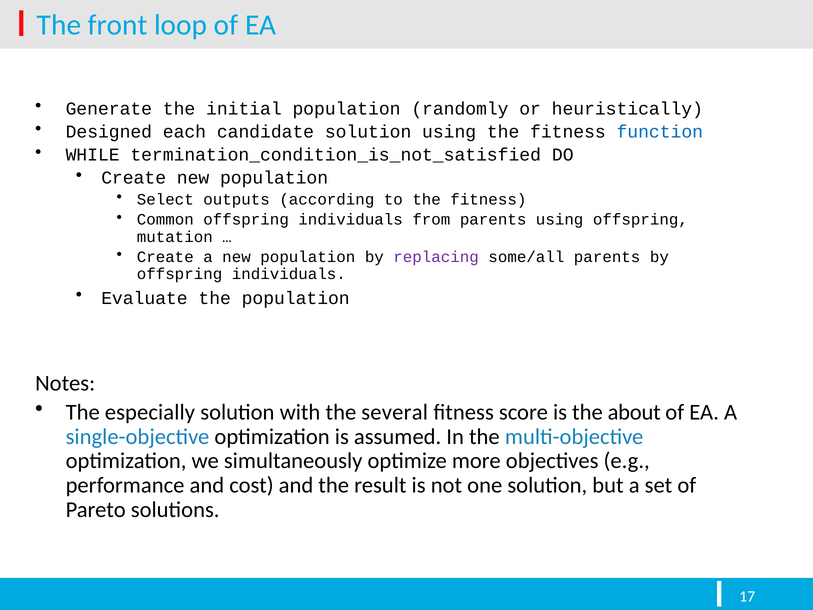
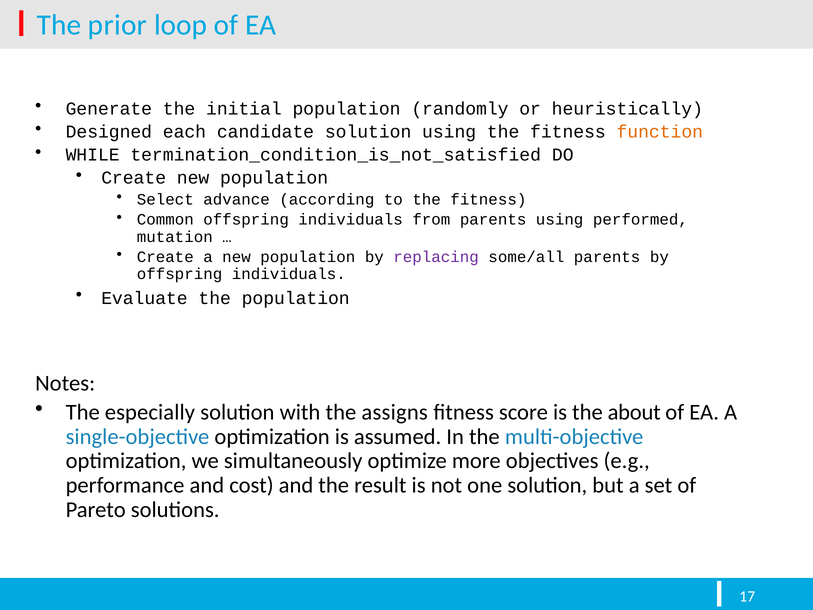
front: front -> prior (117, 25)
function colour: blue -> orange (660, 132)
outputs: outputs -> advance (237, 199)
using offspring: offspring -> performed (640, 220)
several: several -> assigns (395, 412)
